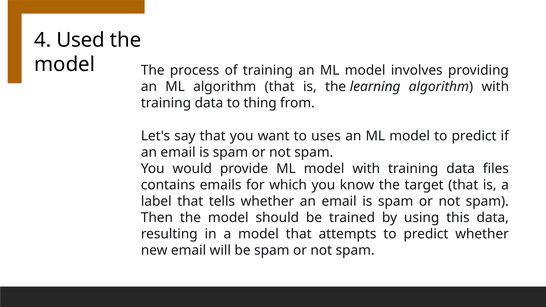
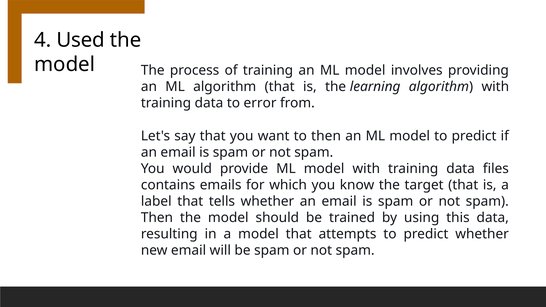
thing: thing -> error (260, 103)
to uses: uses -> then (326, 136)
